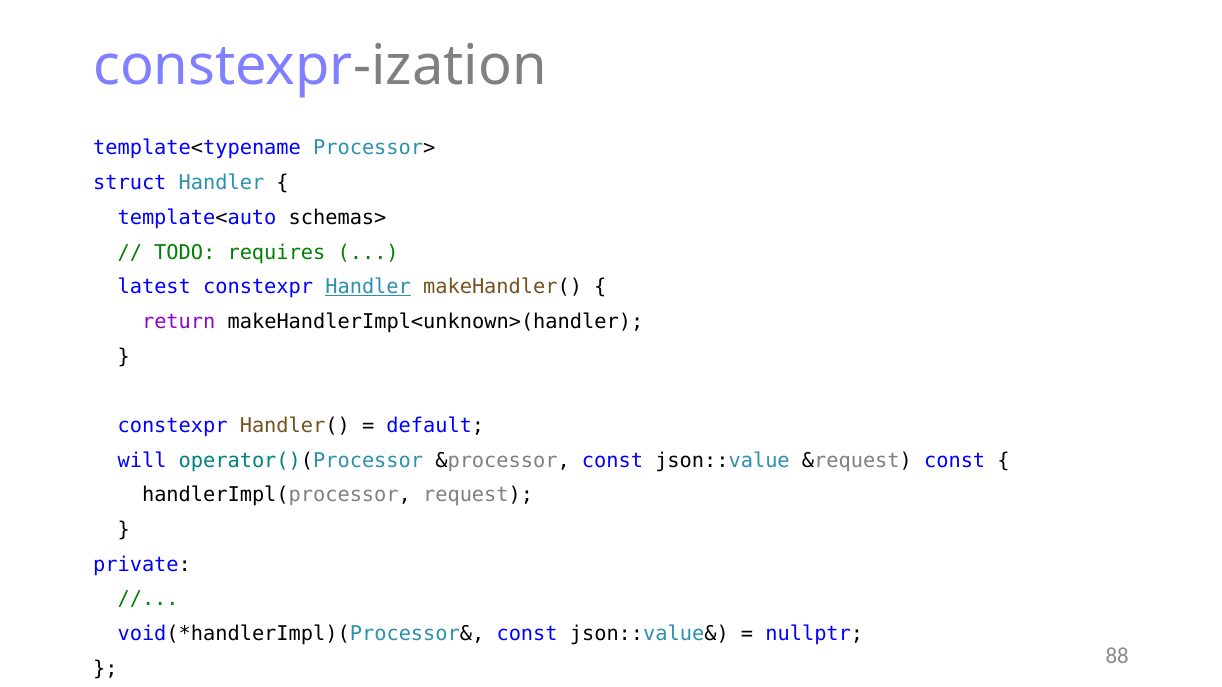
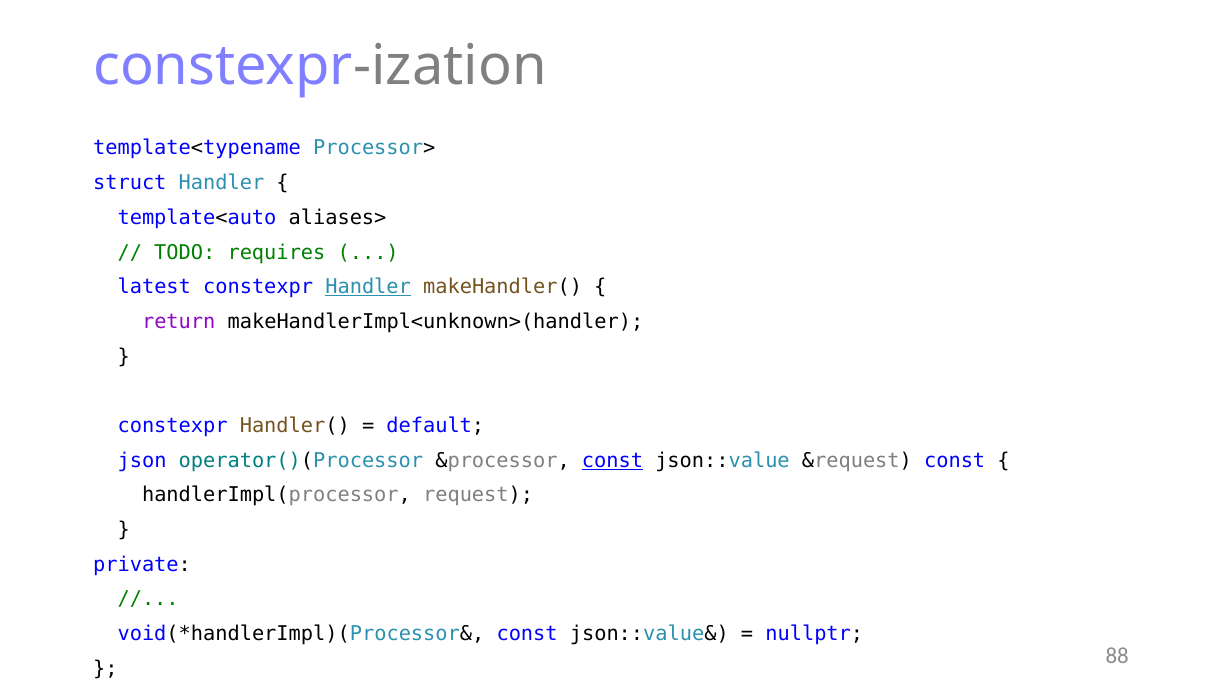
schemas>: schemas> -> aliases> (338, 218)
will: will -> json (142, 461)
const underline: none -> present (613, 461)
